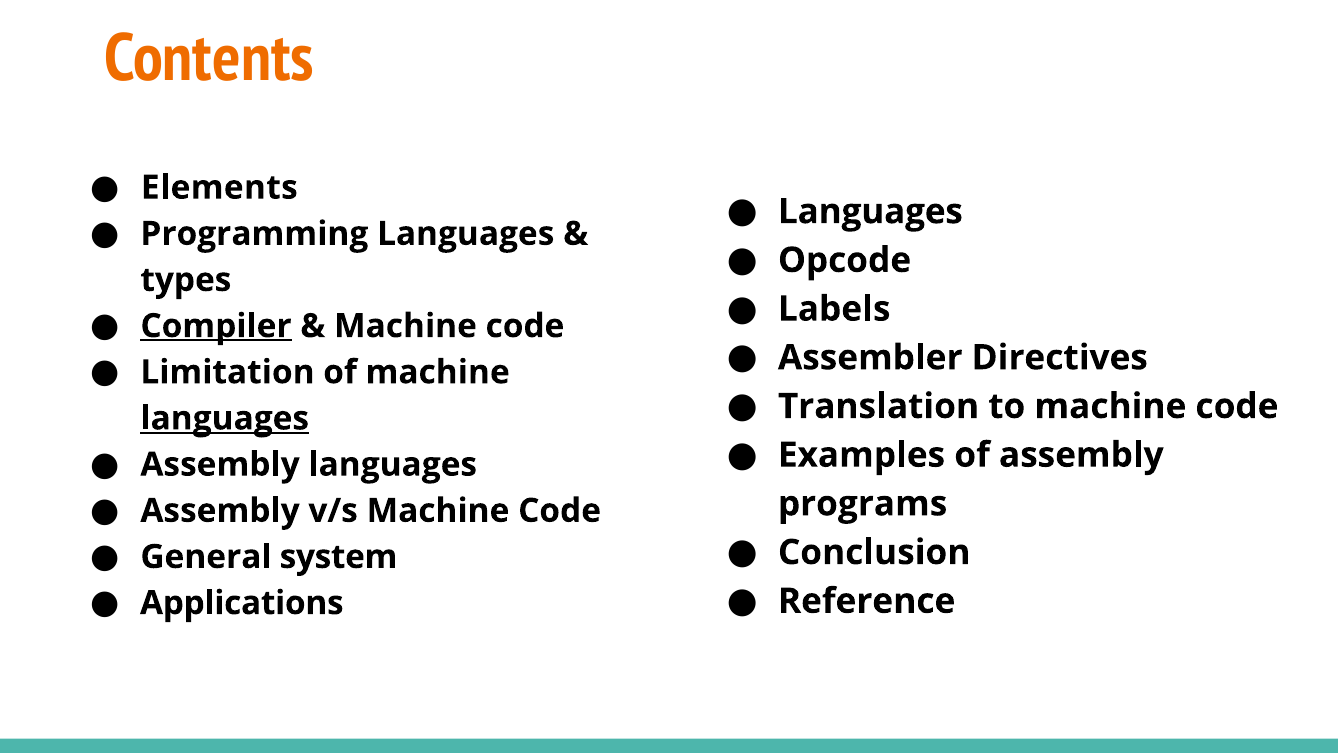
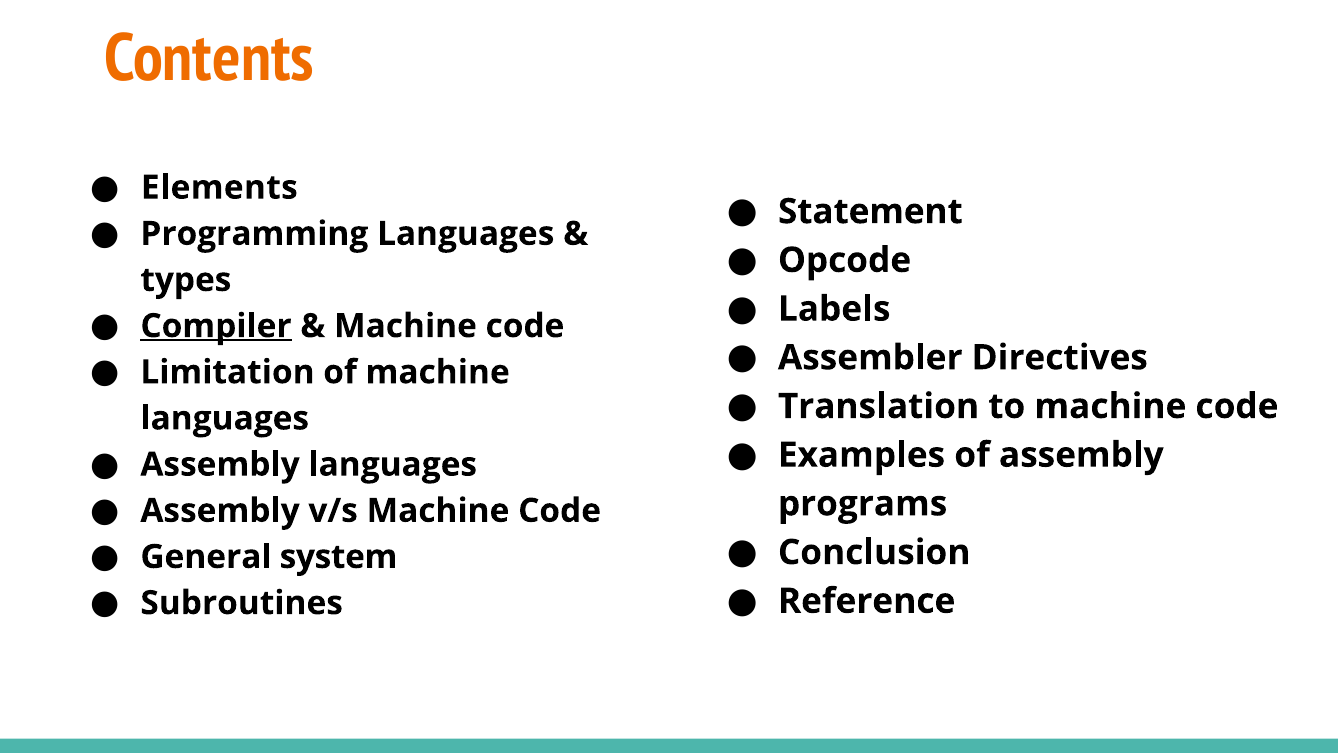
Languages: Languages -> Statement (870, 211)
languages underline: present -> none (225, 418)
Applications: Applications -> Subroutines (242, 603)
